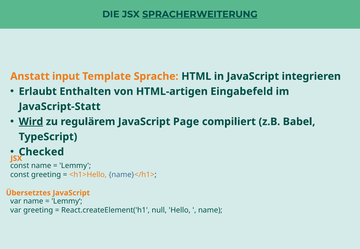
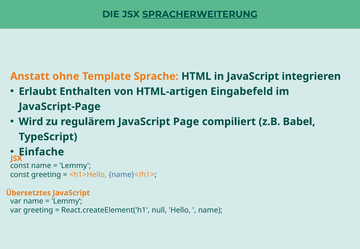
input: input -> ohne (66, 76)
JavaScript-Statt: JavaScript-Statt -> JavaScript-Page (60, 107)
Wird underline: present -> none (31, 122)
Checked: Checked -> Einfache (41, 152)
